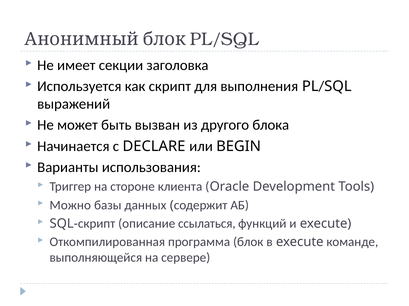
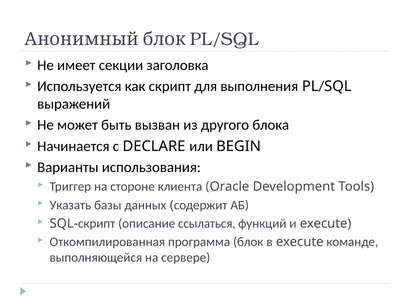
Можно: Можно -> Указать (70, 206)
